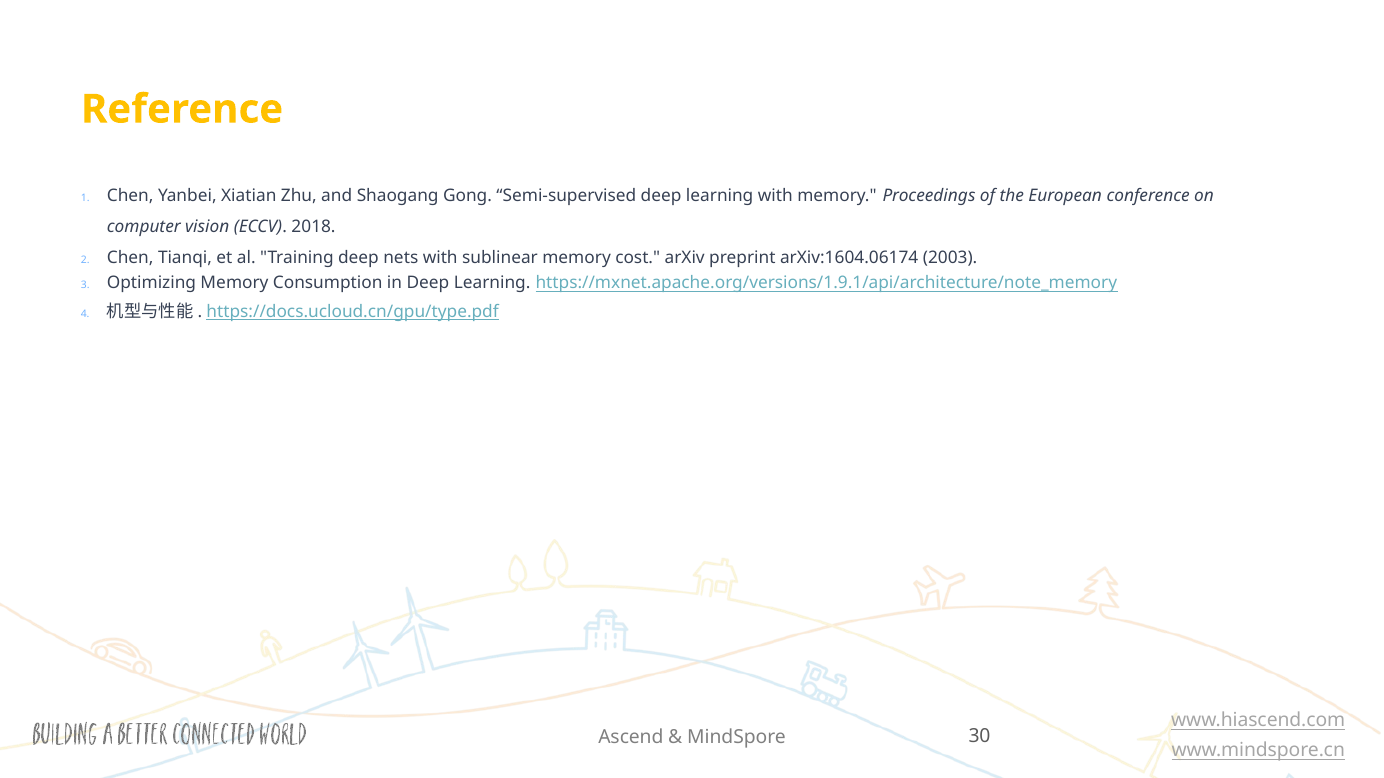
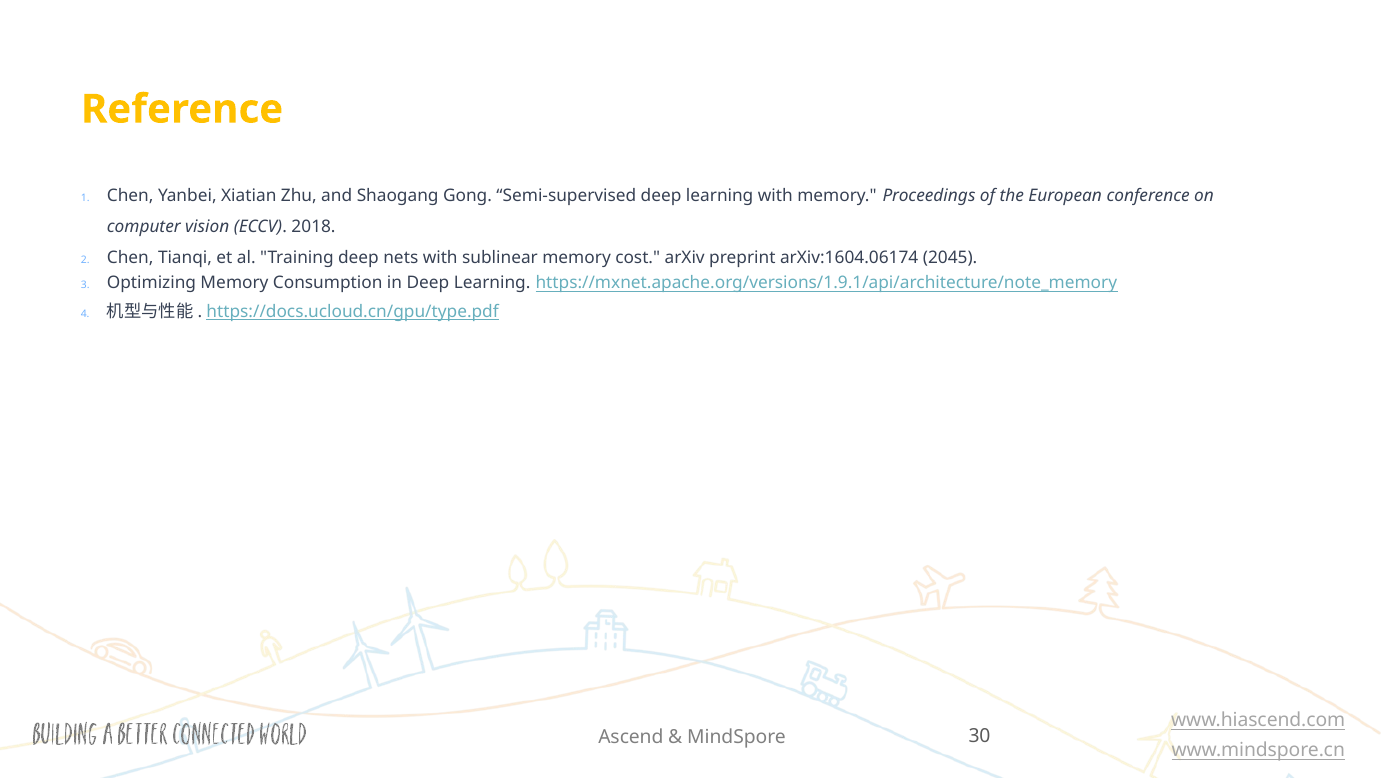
2003: 2003 -> 2045 (950, 258)
